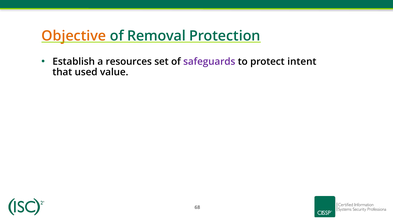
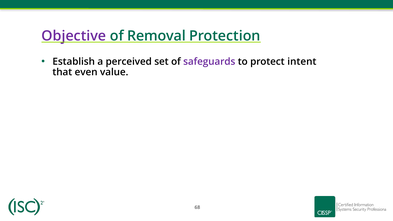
Objective colour: orange -> purple (74, 36)
resources: resources -> perceived (129, 62)
used: used -> even (86, 72)
